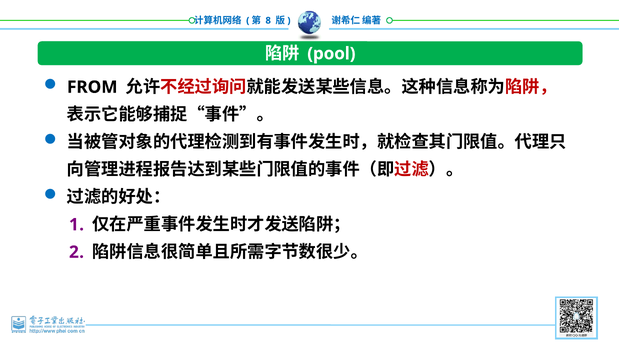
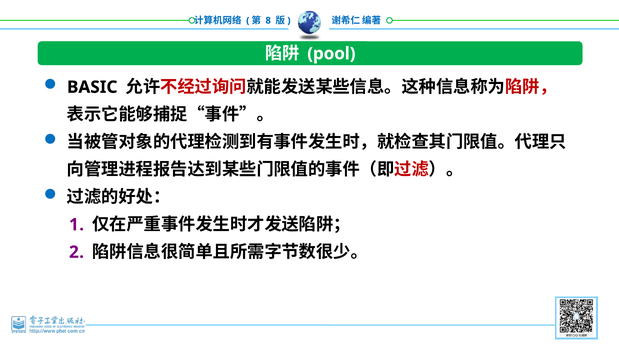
FROM: FROM -> BASIC (92, 87)
